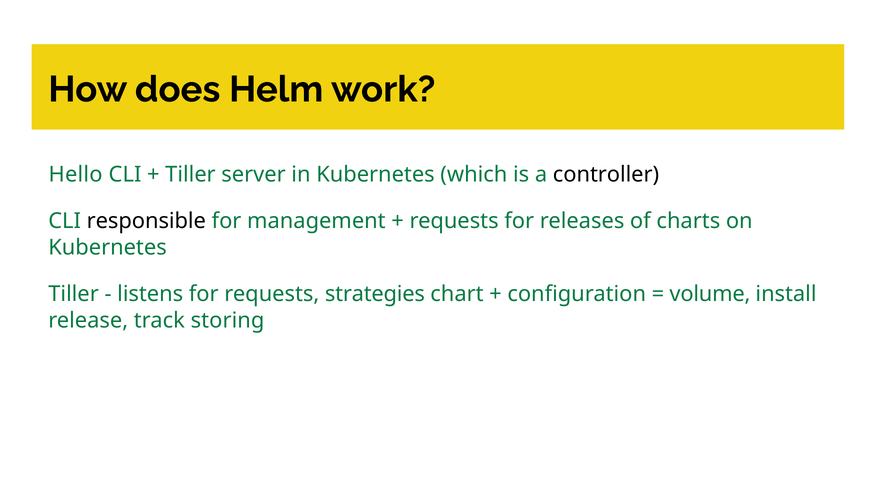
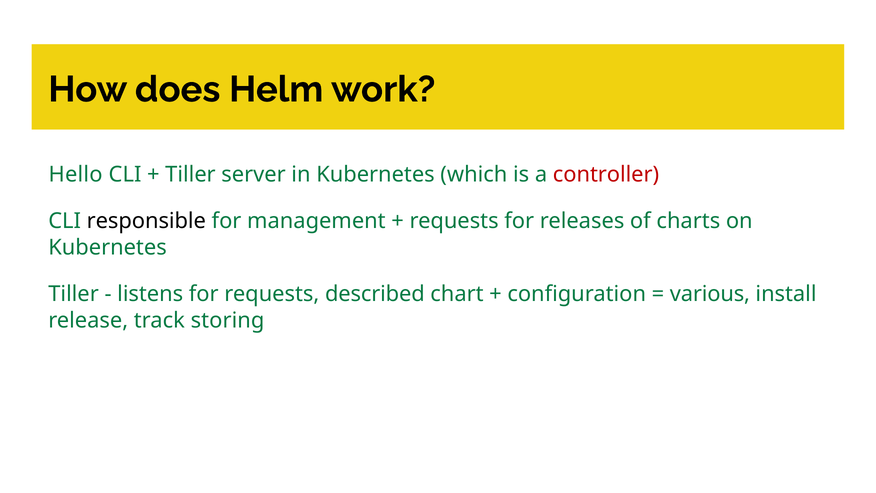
controller colour: black -> red (606, 174)
strategies: strategies -> described (375, 294)
volume: volume -> various (710, 294)
